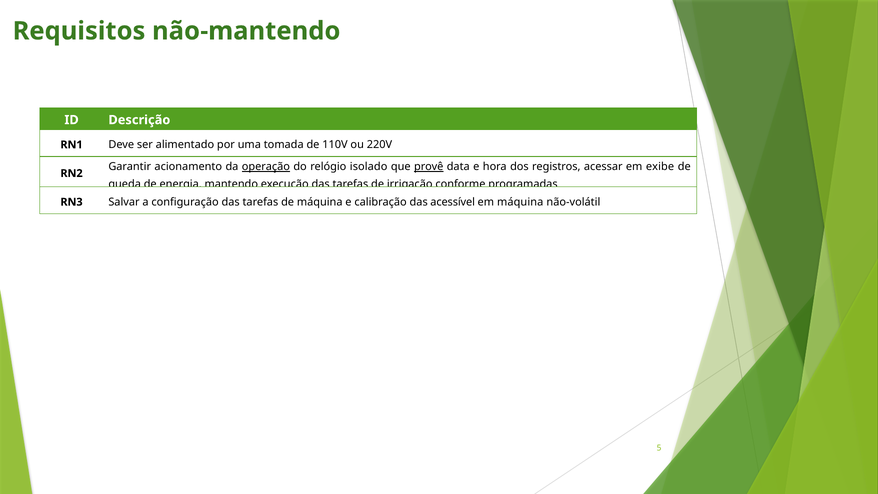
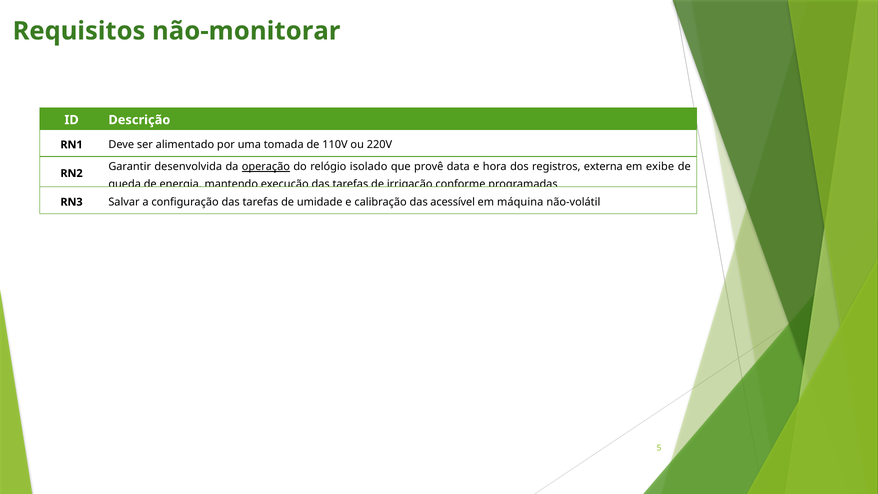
não-mantendo: não-mantendo -> não-monitorar (246, 31)
acionamento: acionamento -> desenvolvida (188, 167)
provê underline: present -> none (429, 167)
acessar: acessar -> externa (603, 167)
de máquina: máquina -> umidade (320, 202)
